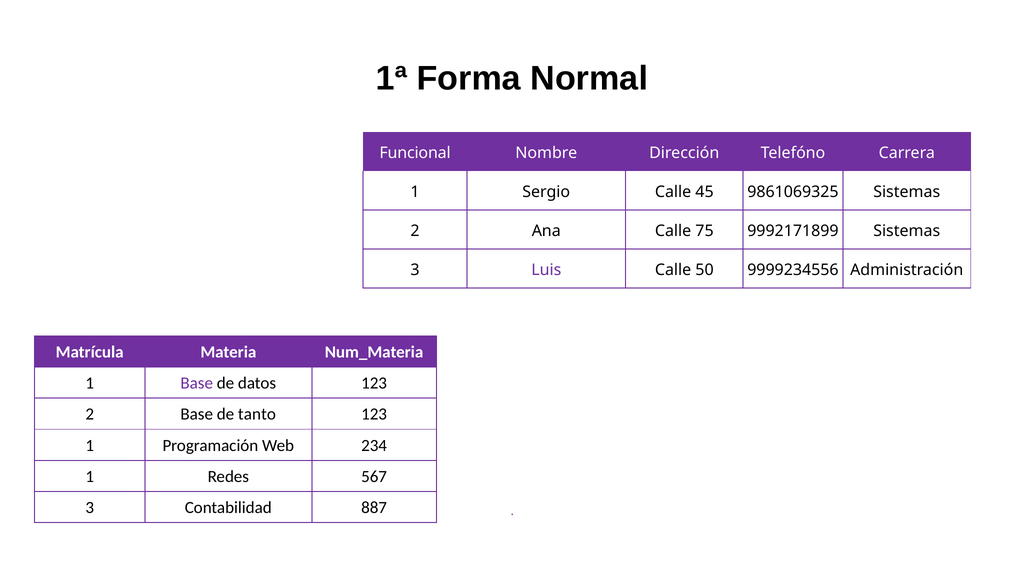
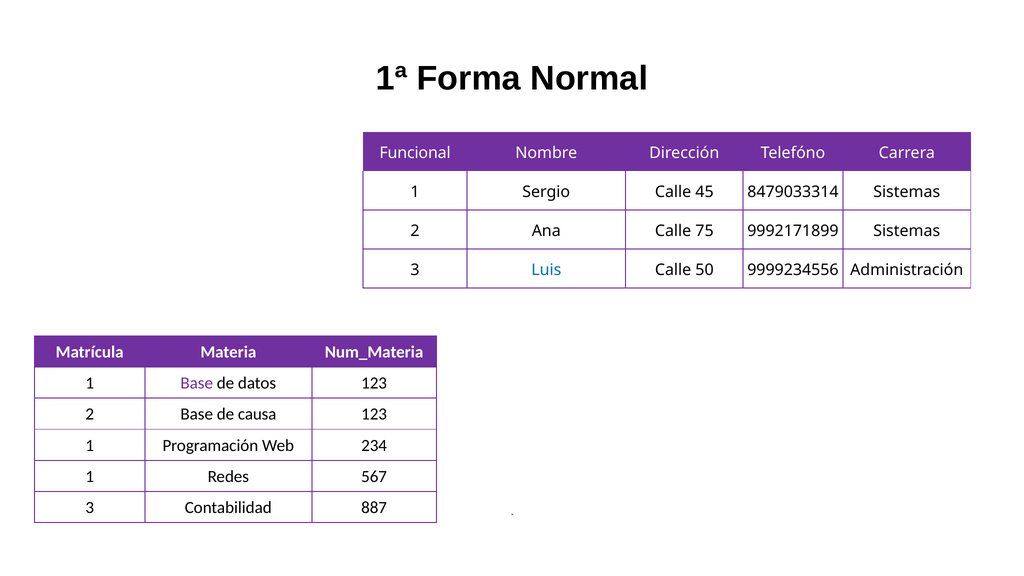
9861069325: 9861069325 -> 8479033314 (793, 192)
Luis colour: purple -> blue (546, 270)
tanto: tanto -> causa (257, 414)
